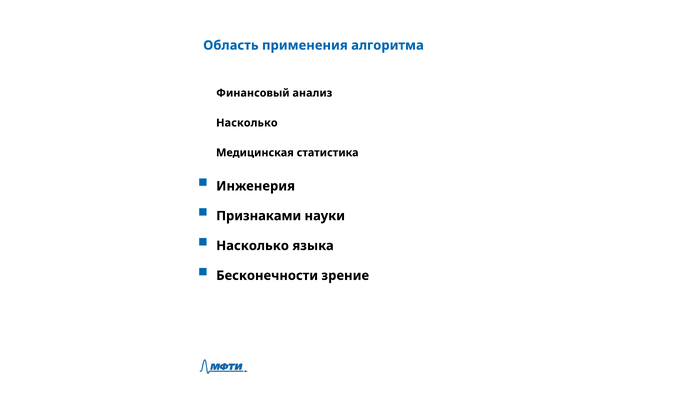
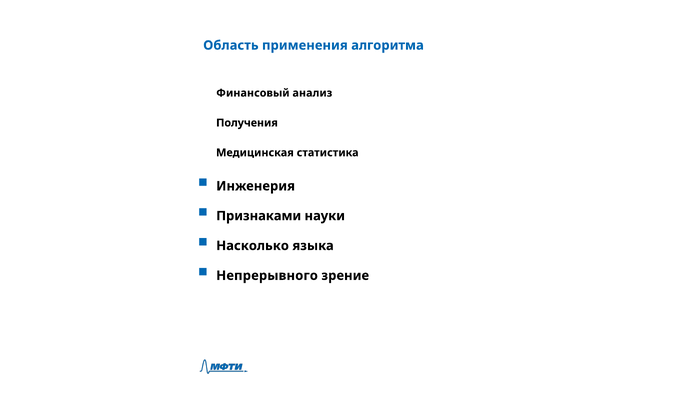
Насколько: Насколько -> Получения (247, 123)
Бесконечности: Бесконечности -> Непрерывного (267, 275)
